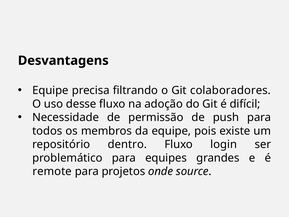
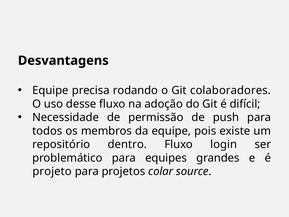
filtrando: filtrando -> rodando (135, 90)
remote: remote -> projeto (52, 171)
onde: onde -> colar (161, 171)
